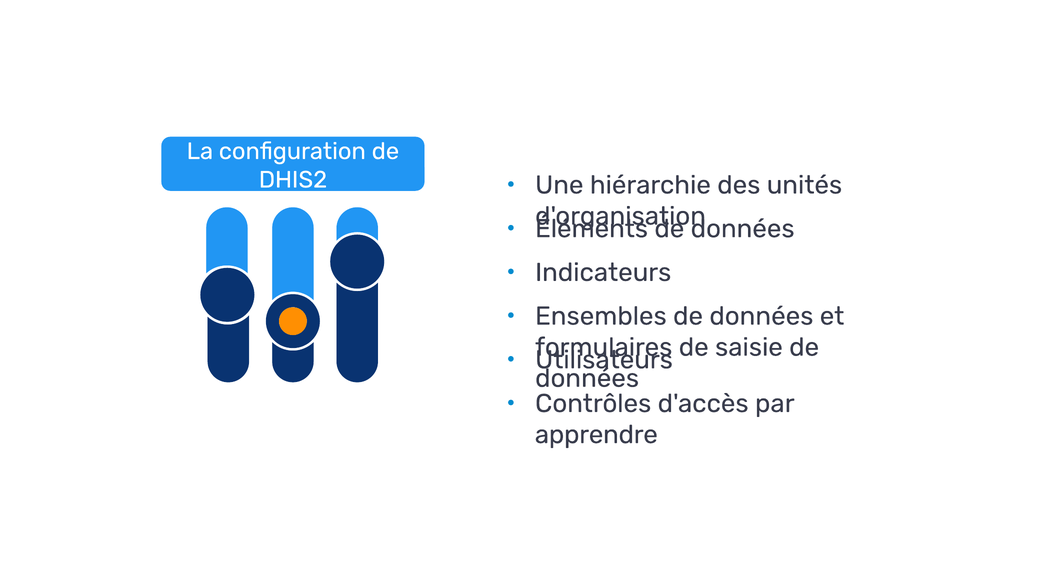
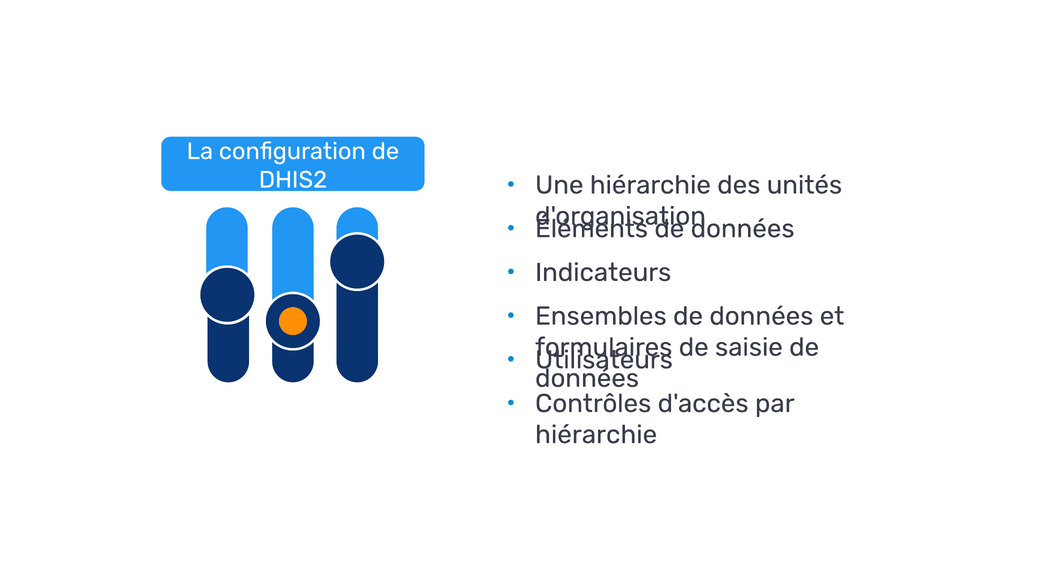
apprendre: apprendre -> hiérarchie (596, 435)
